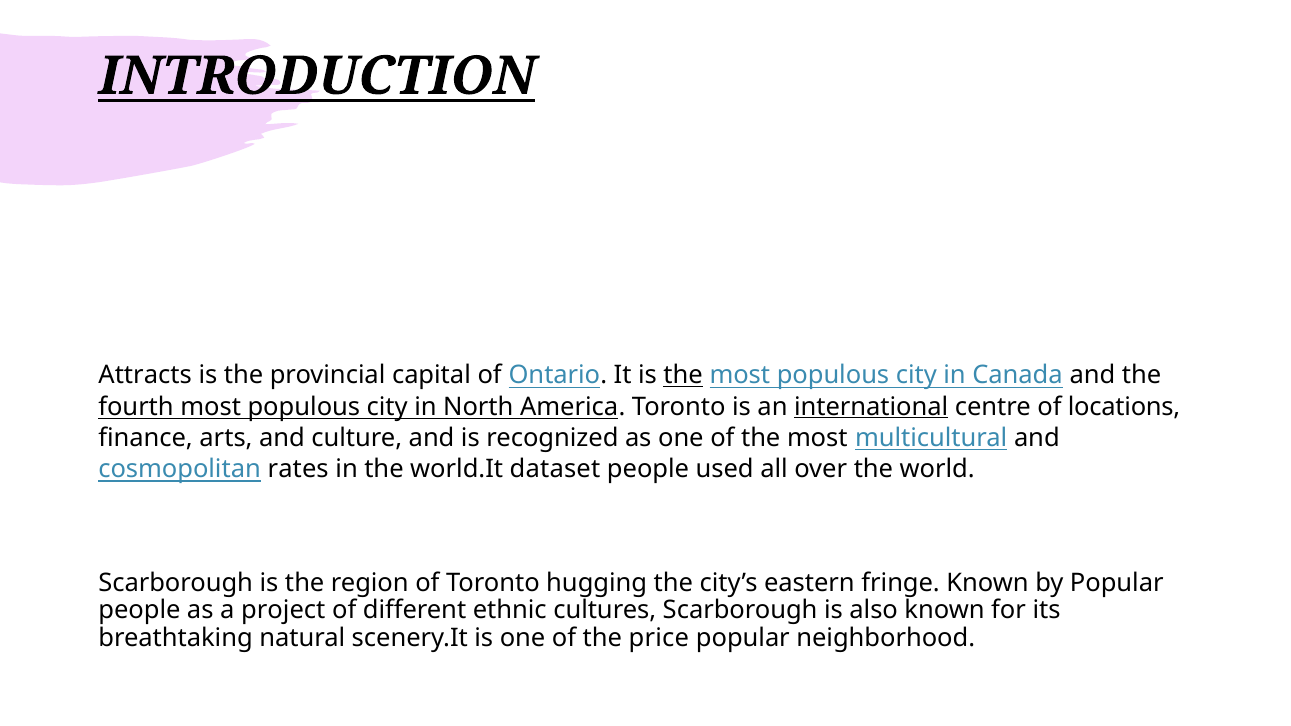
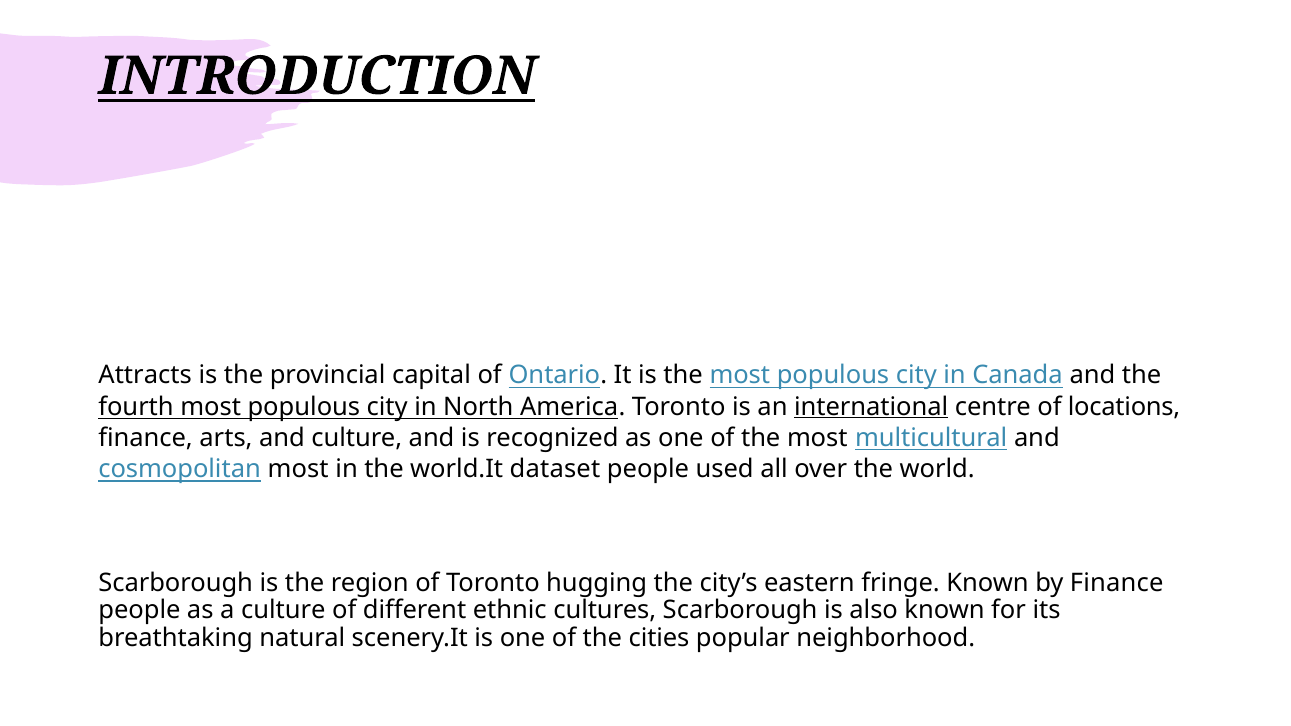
the underline: present -> none (683, 376)
cosmopolitan rates: rates -> most (298, 469)
by Popular: Popular -> Finance (1117, 583)
a project: project -> culture (283, 611)
price: price -> cities (659, 638)
